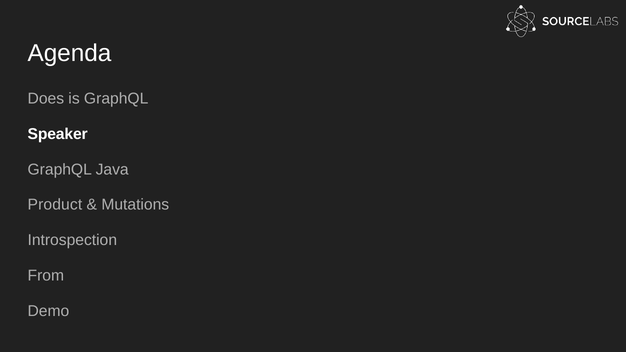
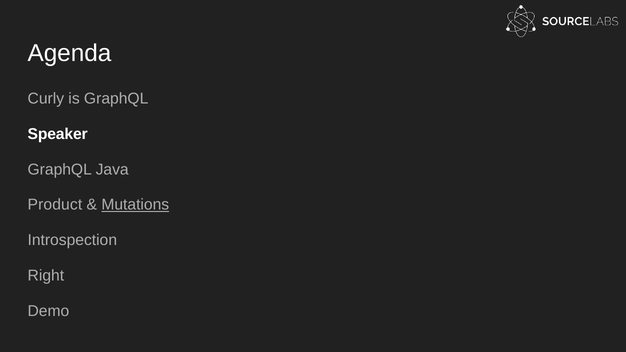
Does: Does -> Curly (46, 98)
Mutations underline: none -> present (135, 205)
From: From -> Right (46, 276)
